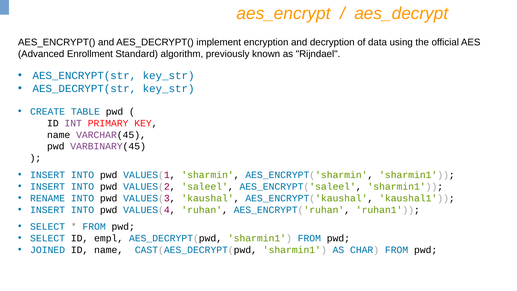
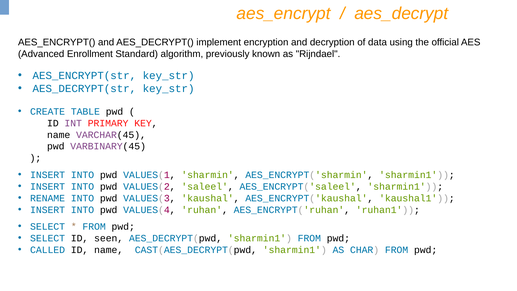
empl: empl -> seen (109, 238)
JOINED: JOINED -> CALLED (48, 250)
